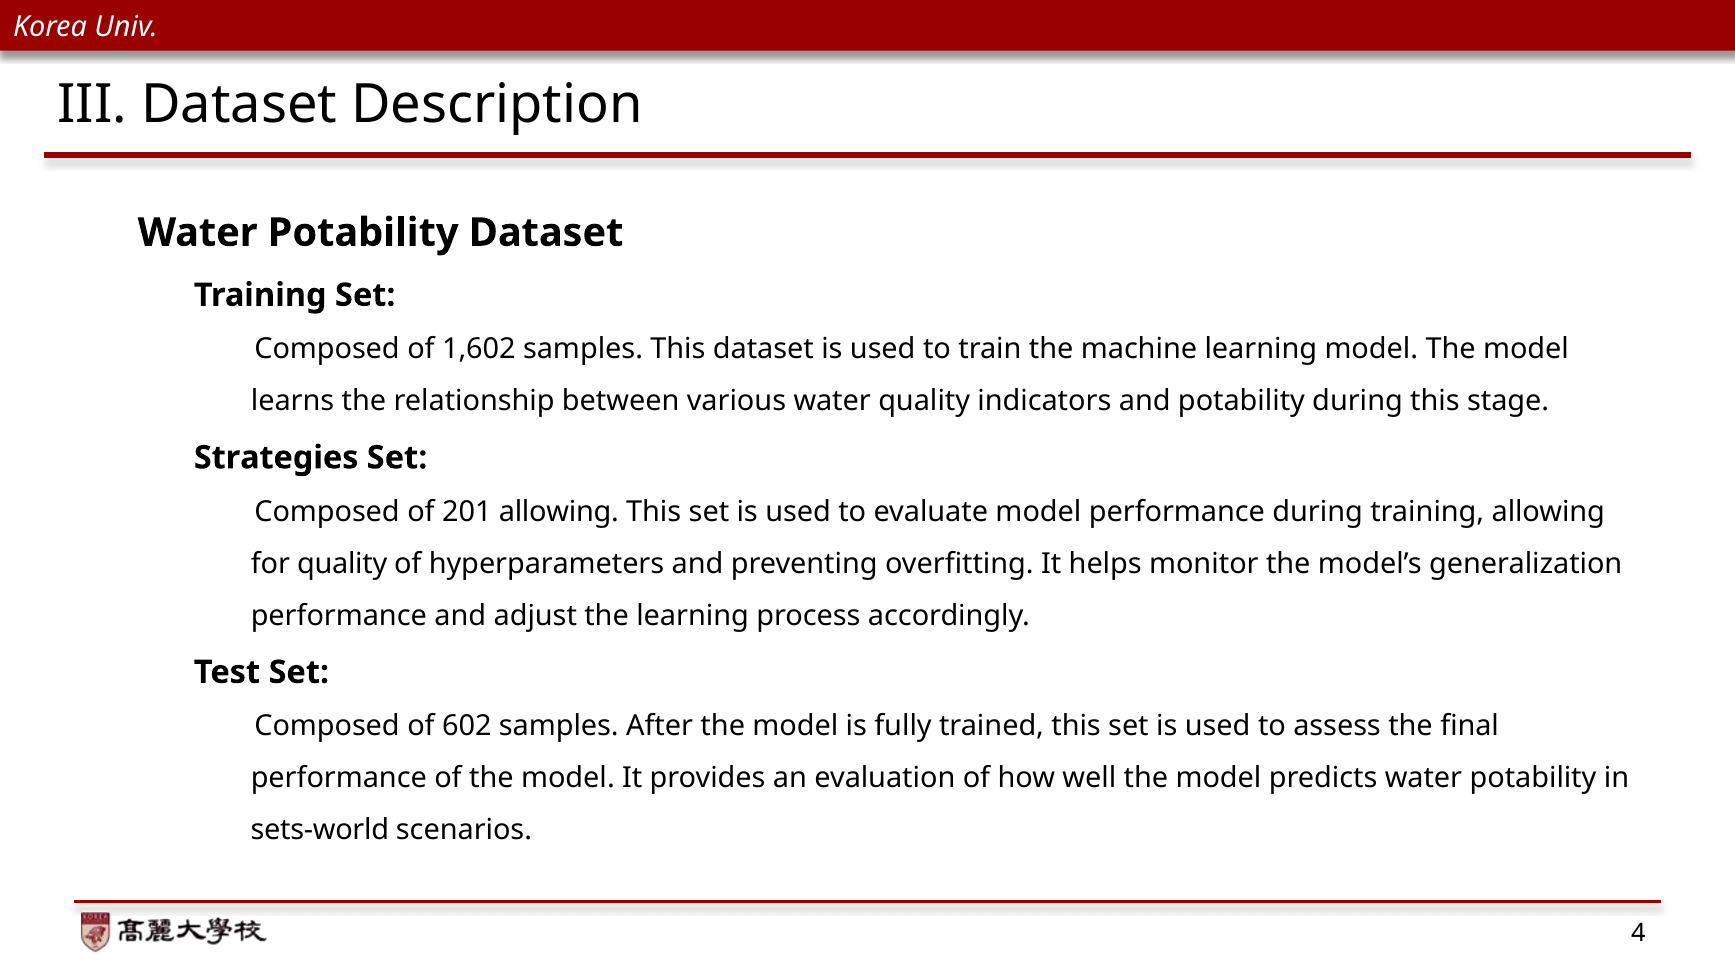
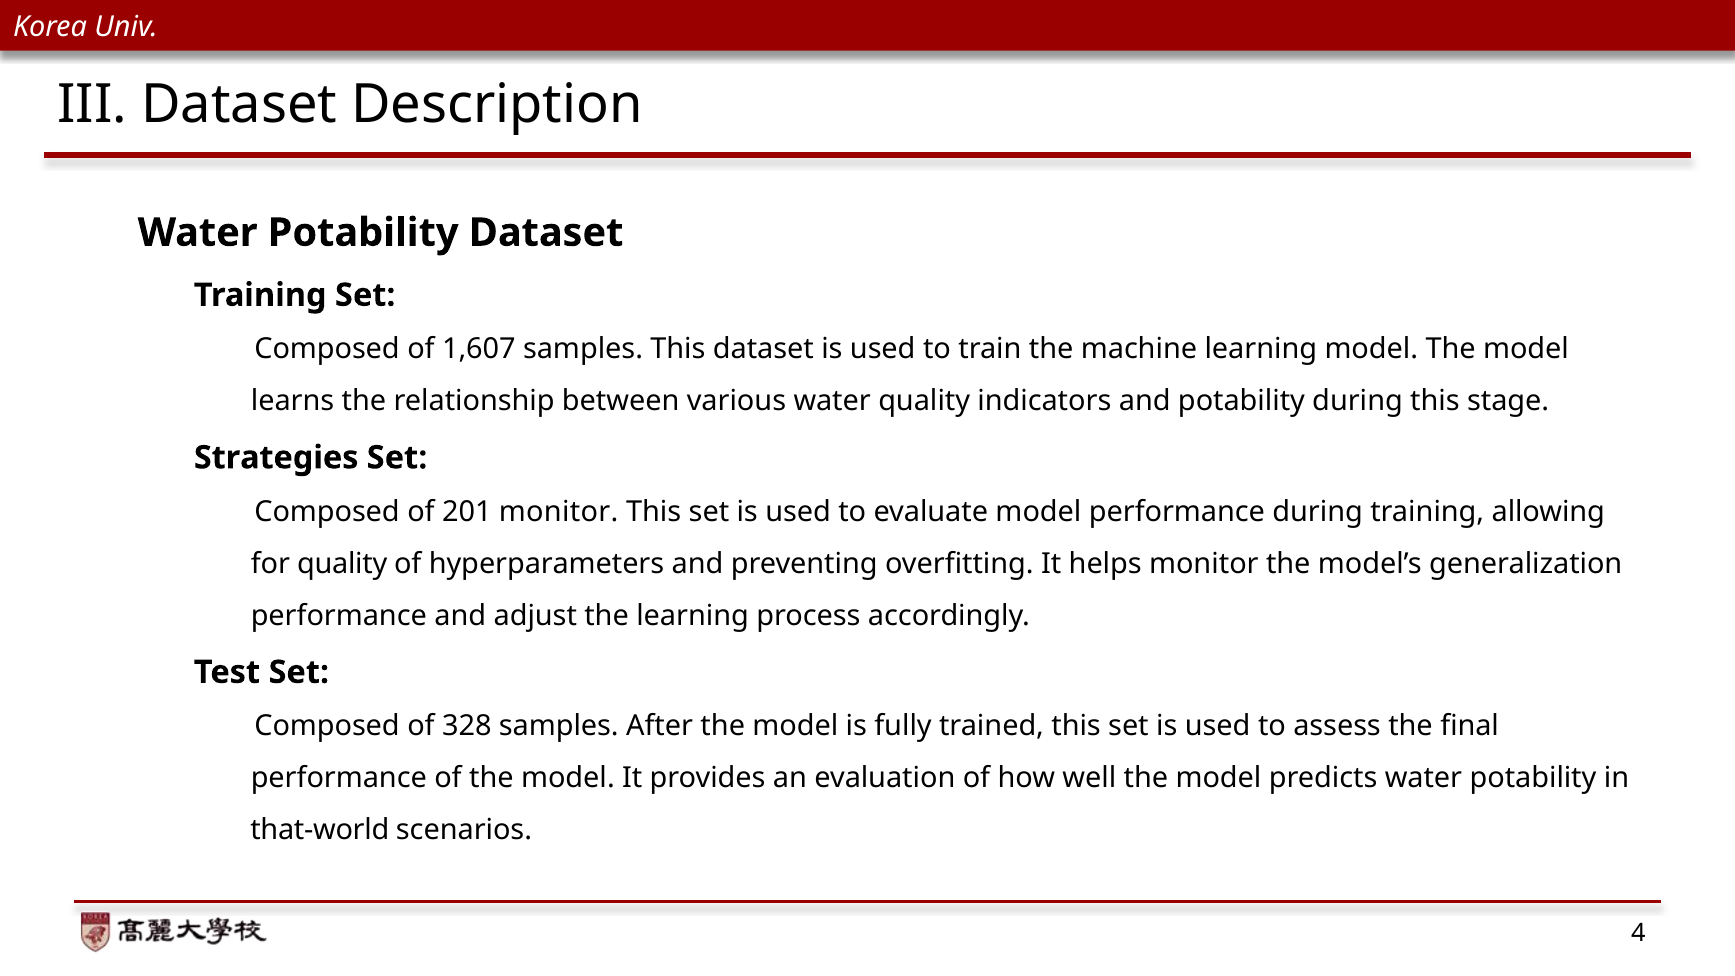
1,602: 1,602 -> 1,607 (479, 349)
201 allowing: allowing -> monitor (559, 512)
602: 602 -> 328 (467, 726)
sets-world: sets-world -> that-world (320, 830)
